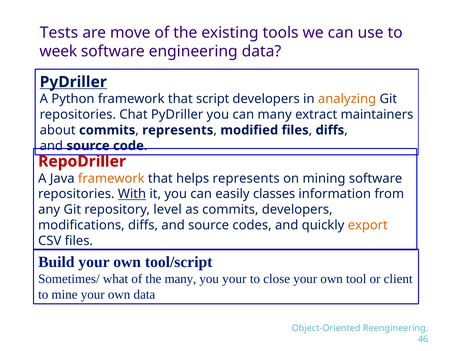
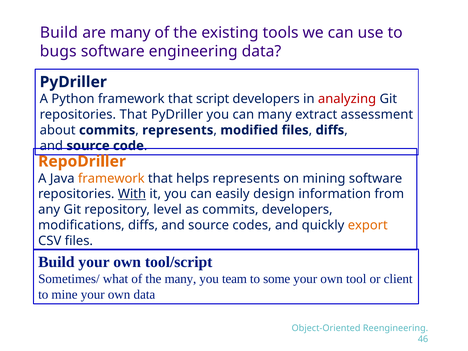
Tests: Tests -> Build (59, 33)
are move: move -> many (130, 33)
week: week -> bugs (58, 51)
PyDriller underline: present -> none (73, 82)
analyzing colour: orange -> red (347, 99)
repositories Chat: Chat -> That (133, 115)
maintainers: maintainers -> assessment (377, 115)
RepoDriller colour: red -> orange (82, 161)
classes: classes -> design (274, 194)
you your: your -> team (234, 279)
close: close -> some (277, 279)
